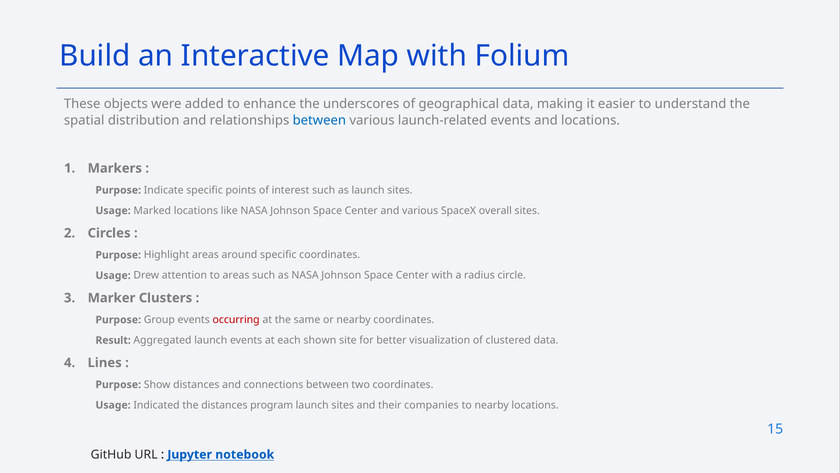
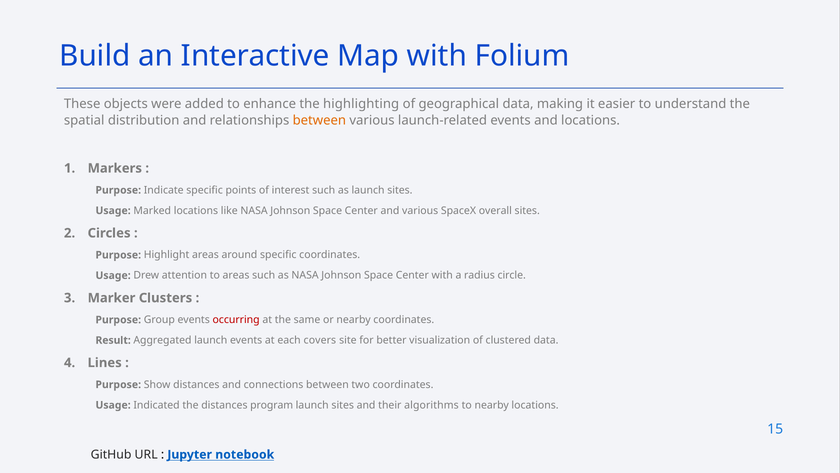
underscores: underscores -> highlighting (361, 104)
between colour: blue -> orange (319, 120)
shown: shown -> covers (320, 340)
companies: companies -> algorithms (431, 405)
